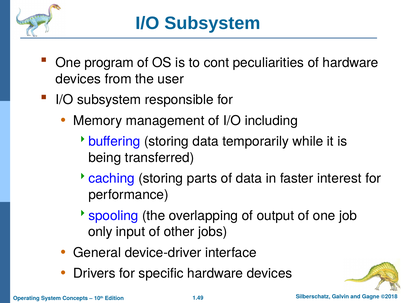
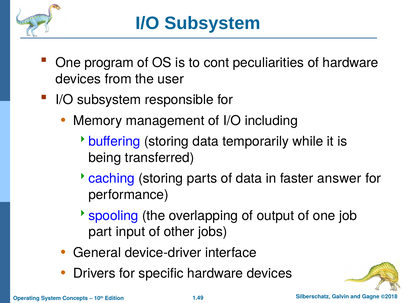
interest: interest -> answer (339, 179)
only: only -> part (100, 232)
